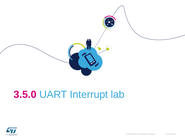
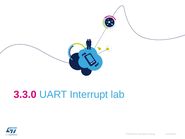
3.5.0: 3.5.0 -> 3.3.0 (25, 94)
